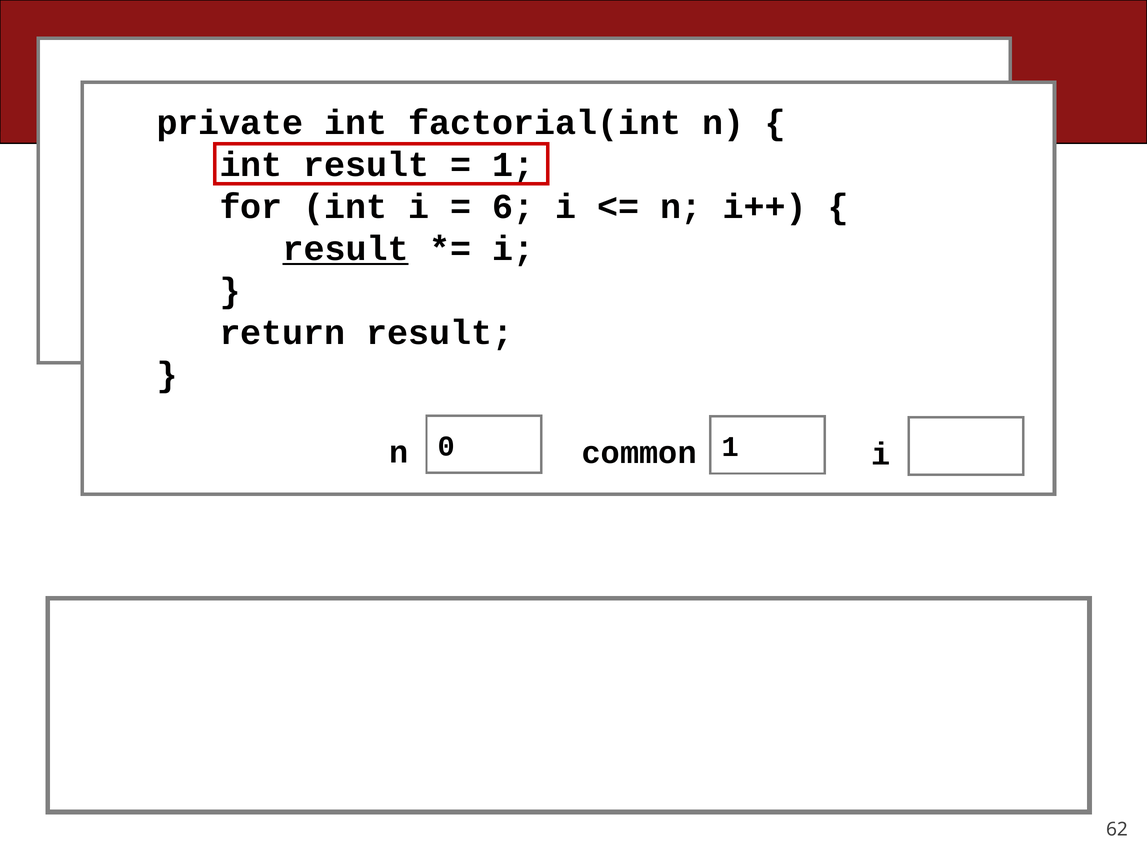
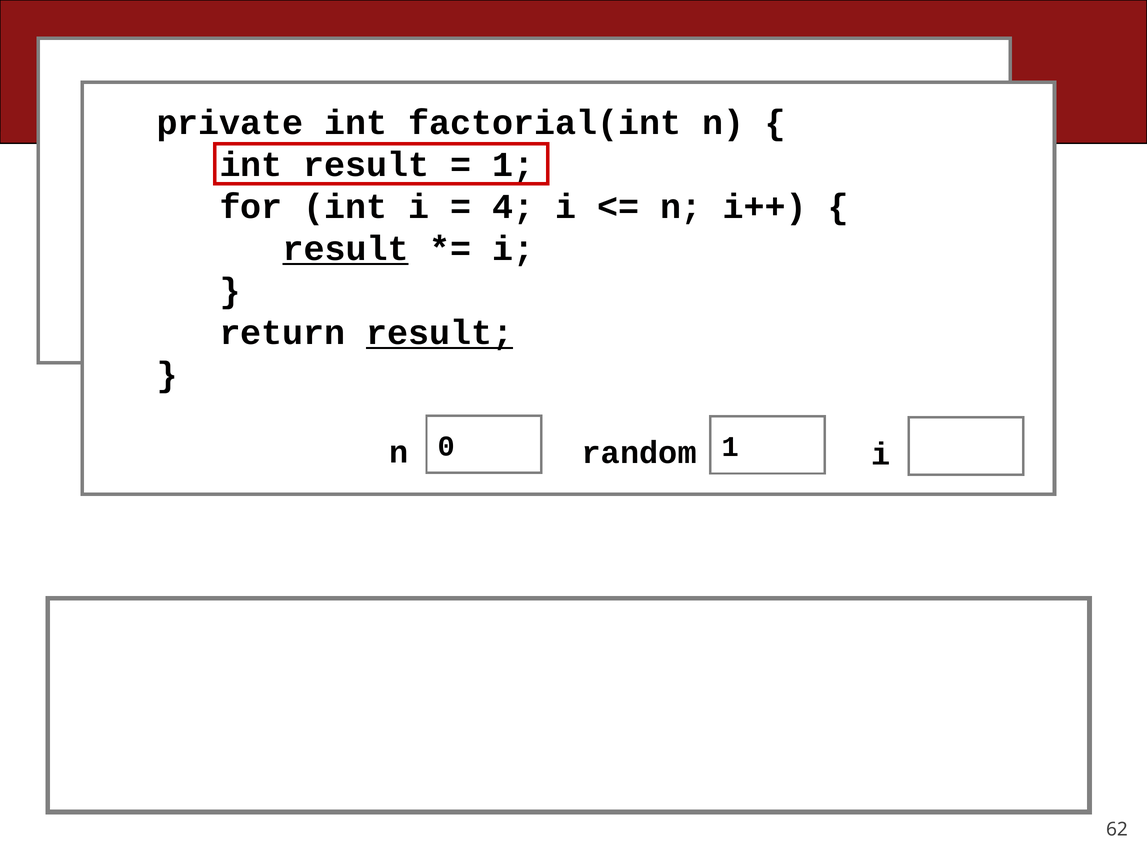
6: 6 -> 4 (513, 207)
result underline: none -> present (440, 333)
common: common -> random (639, 453)
